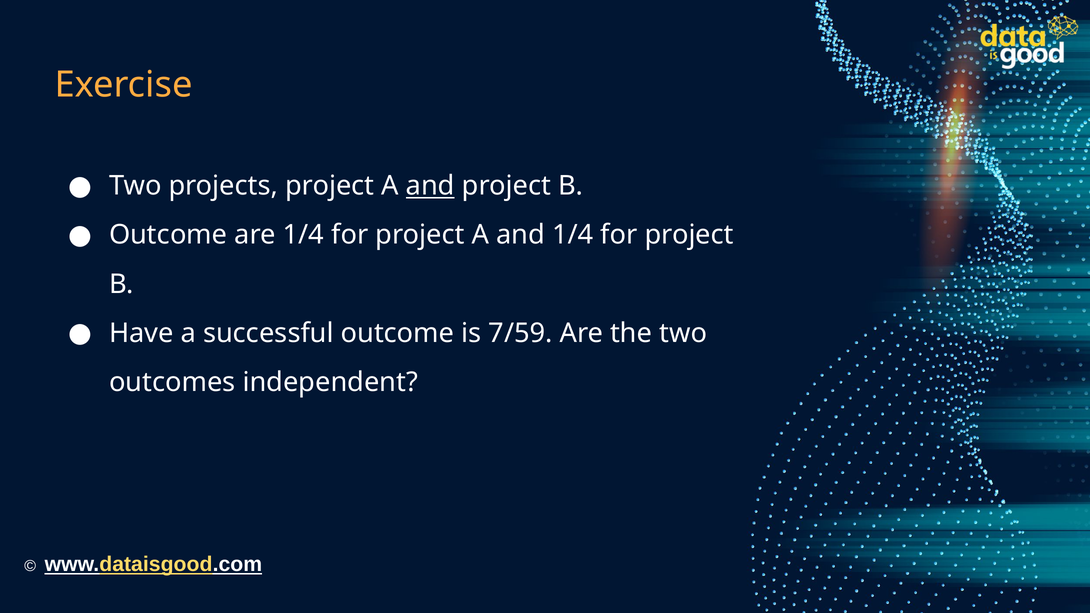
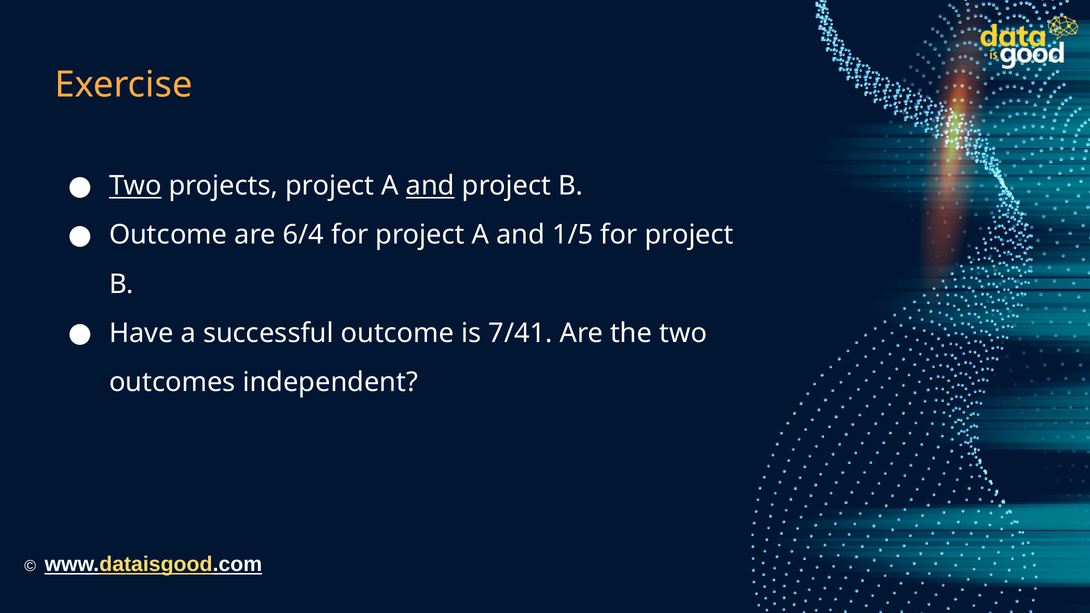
Two underline: none -> present (135, 186)
are 1/4: 1/4 -> 6/4 (303, 235)
and 1/4: 1/4 -> 1/5 (573, 235)
7/59: 7/59 -> 7/41 (521, 333)
